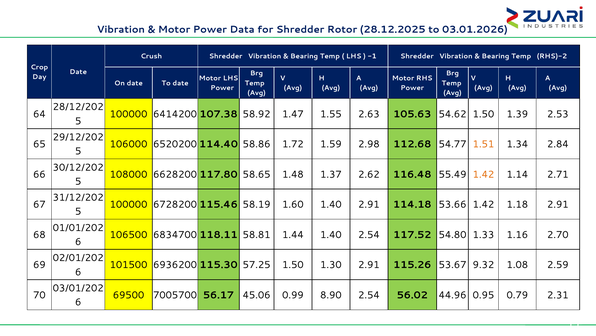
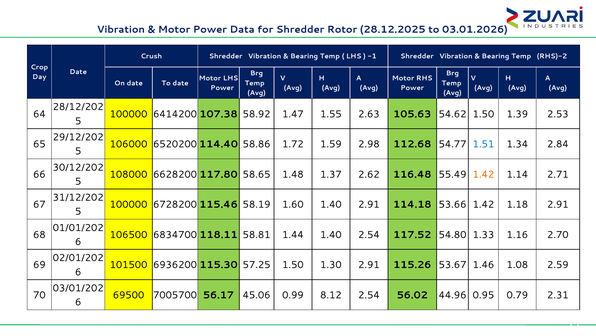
1.51 colour: orange -> blue (483, 144)
9.32: 9.32 -> 1.46 (483, 264)
8.90: 8.90 -> 8.12 (331, 295)
